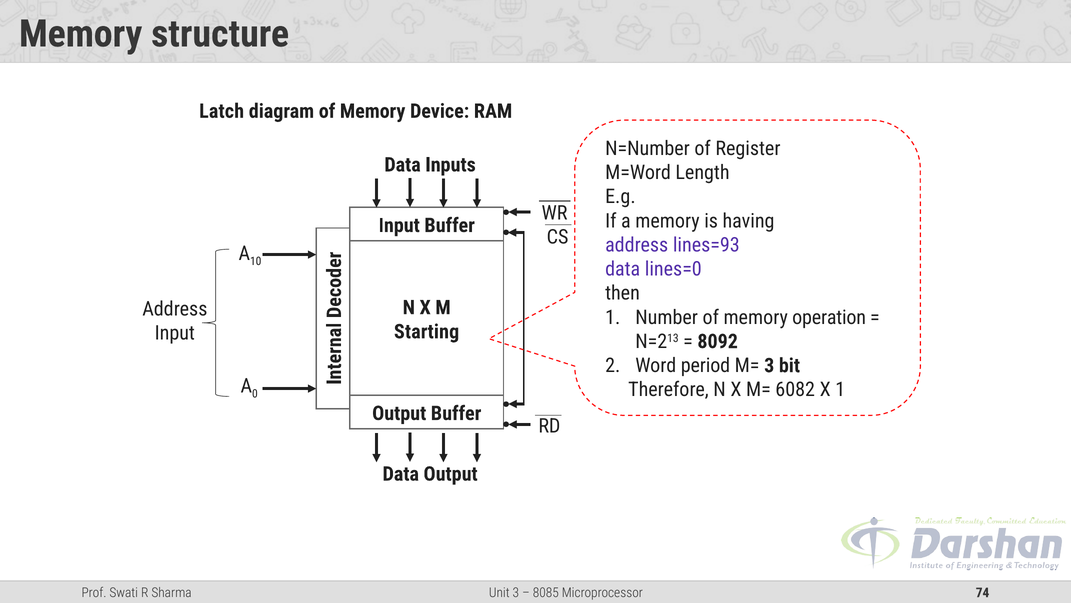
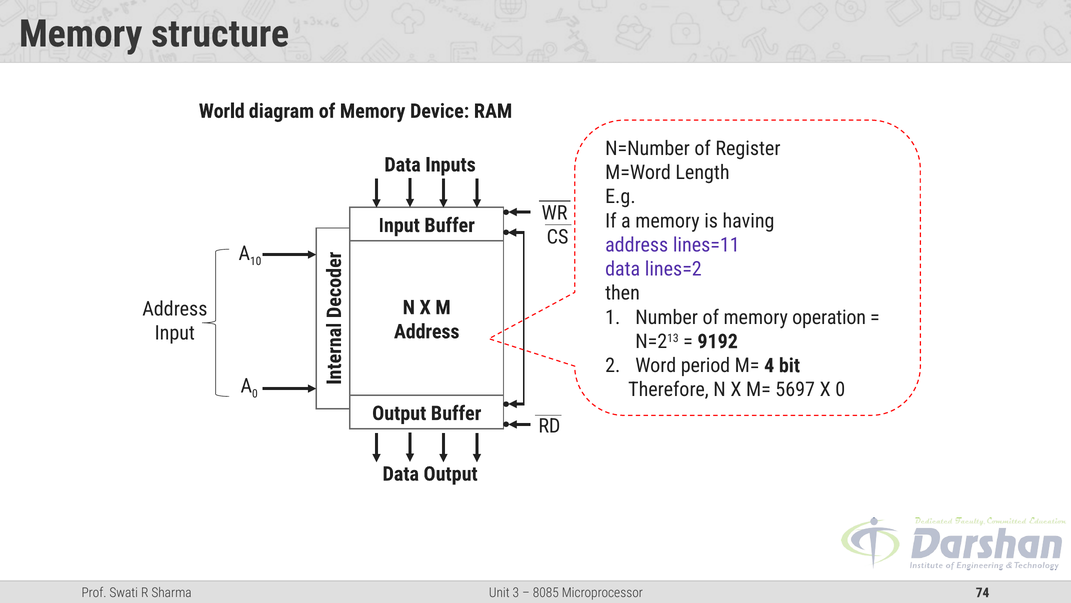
Latch: Latch -> World (222, 111)
lines=93: lines=93 -> lines=11 (706, 245)
lines=0: lines=0 -> lines=2 (673, 269)
Starting: Starting -> Address (427, 331)
8092: 8092 -> 9192 (718, 341)
M= 3: 3 -> 4 (769, 365)
6082: 6082 -> 5697 (795, 389)
X 1: 1 -> 0 (840, 389)
